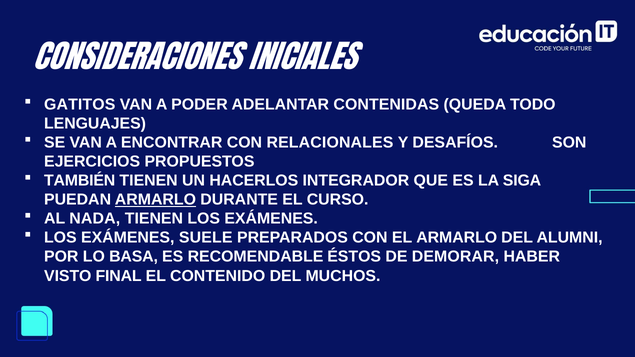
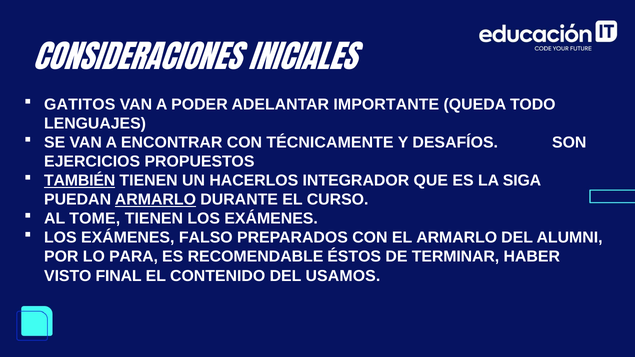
CONTENIDAS: CONTENIDAS -> IMPORTANTE (386, 104)
RELACIONALES: RELACIONALES -> TÉCNICAMENTE (330, 143)
TAMBIÉN underline: none -> present (80, 181)
NADA: NADA -> TOME (95, 219)
SUELE: SUELE -> FALSO (206, 238)
BASA: BASA -> PARA (134, 257)
DEMORAR: DEMORAR -> TERMINAR (456, 257)
MUCHOS: MUCHOS -> USAMOS (343, 276)
